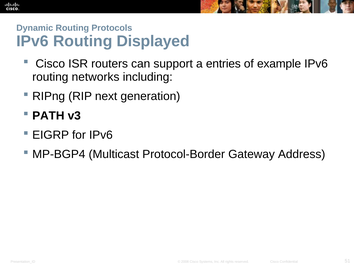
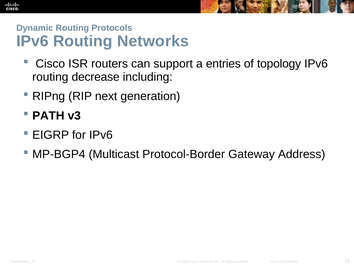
Displayed: Displayed -> Networks (153, 41)
example: example -> topology (279, 64)
networks: networks -> decrease (96, 77)
